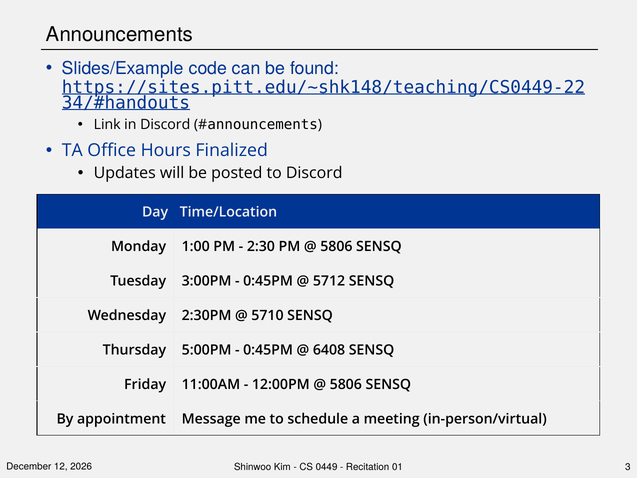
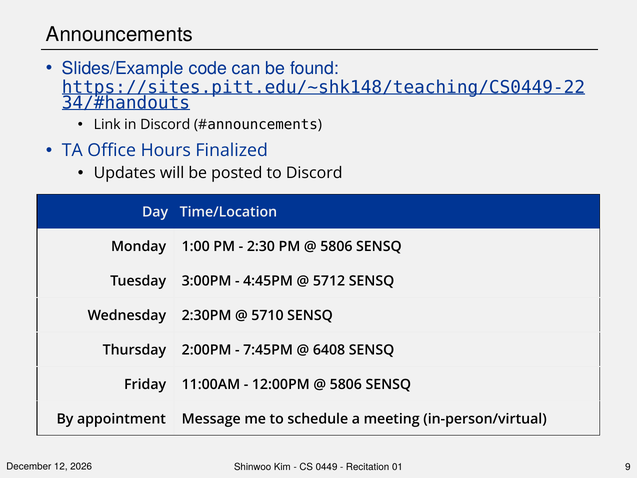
0:45PM: 0:45PM -> 4:45PM (268, 281)
5:00PM: 5:00PM -> 2:00PM (207, 350)
0:45PM: 0:45PM -> 7:45PM (268, 350)
3: 3 -> 9 (628, 467)
